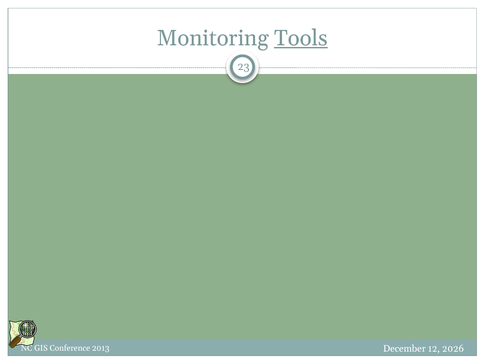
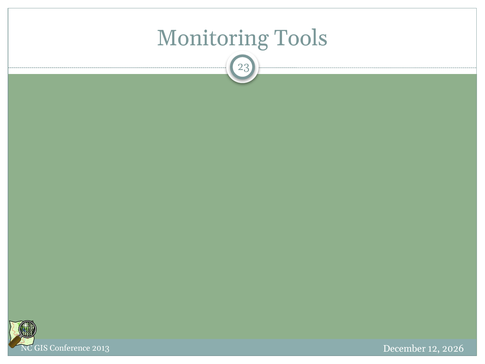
Tools underline: present -> none (301, 38)
